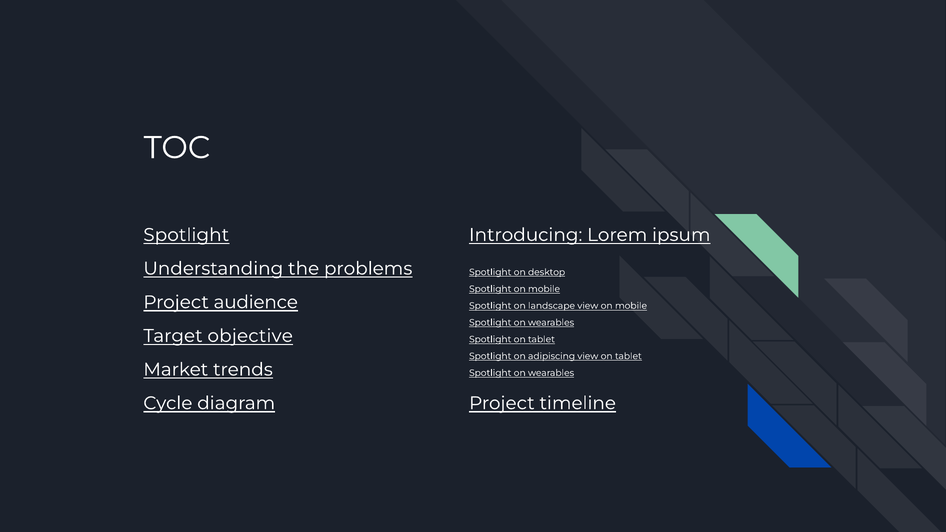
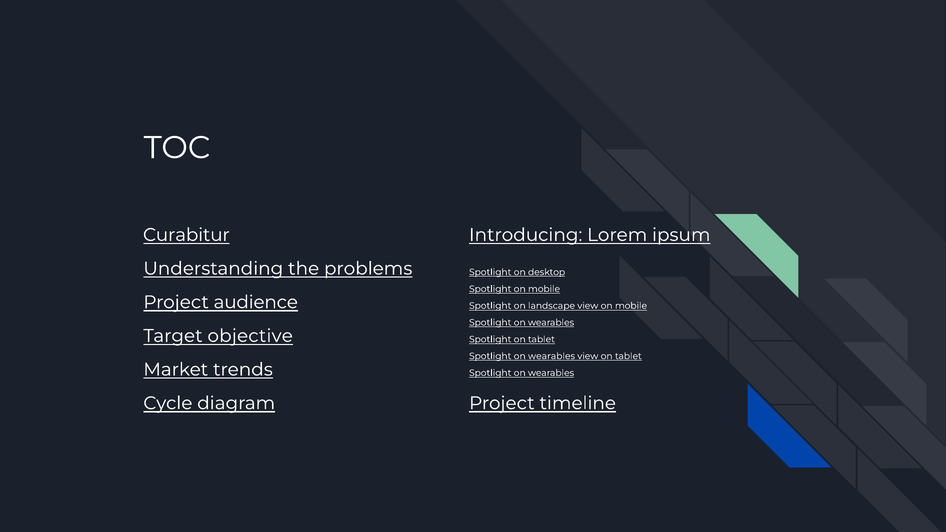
Spotlight: Spotlight -> Curabitur (186, 235)
adipiscing: adipiscing -> wearables (552, 356)
